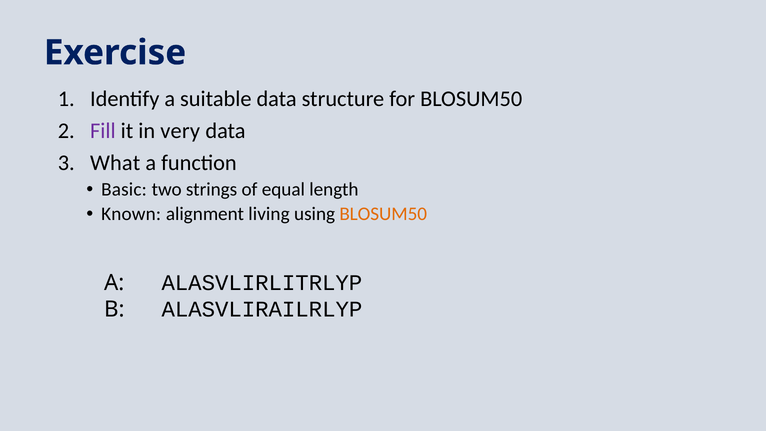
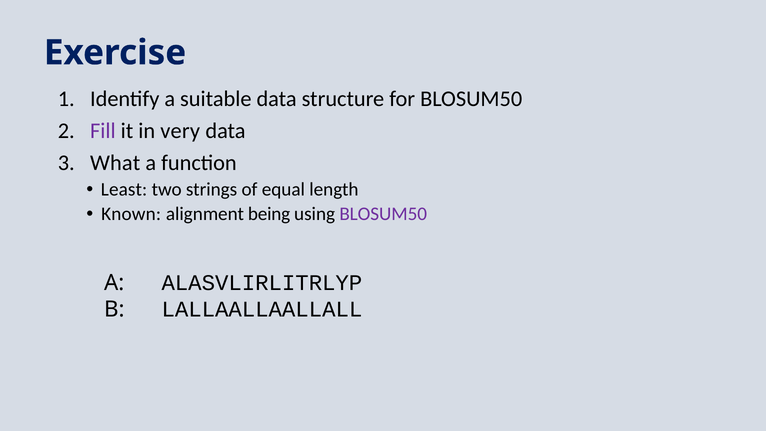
Basic: Basic -> Least (124, 189)
living: living -> being (269, 214)
BLOSUM50 colour: orange -> purple (383, 214)
ALASVLIRAILRLYP: ALASVLIRAILRLYP -> LALLAALLAALLALL (262, 310)
